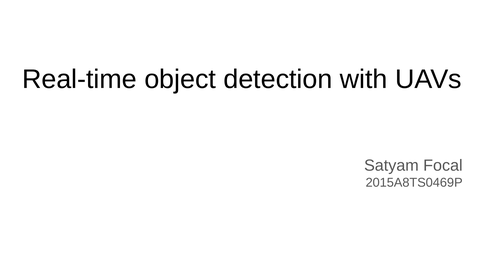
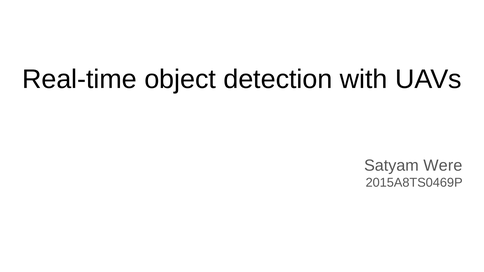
Focal: Focal -> Were (443, 166)
